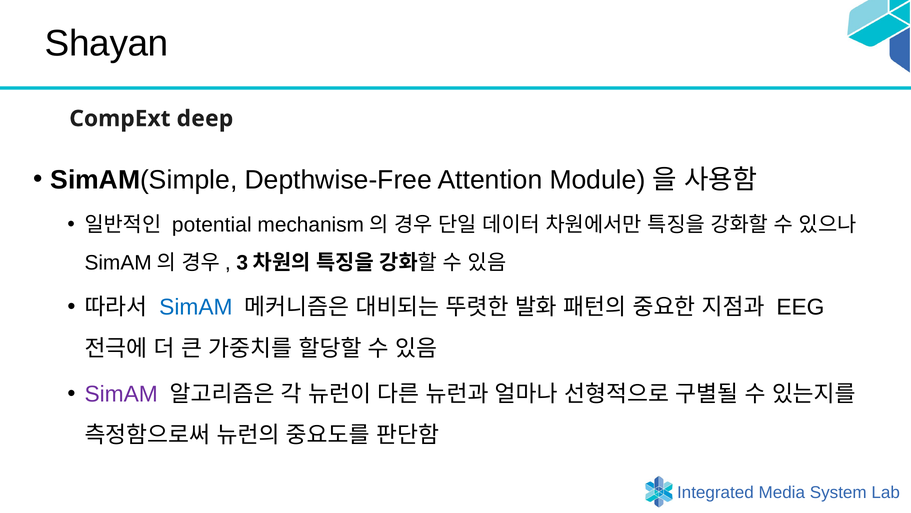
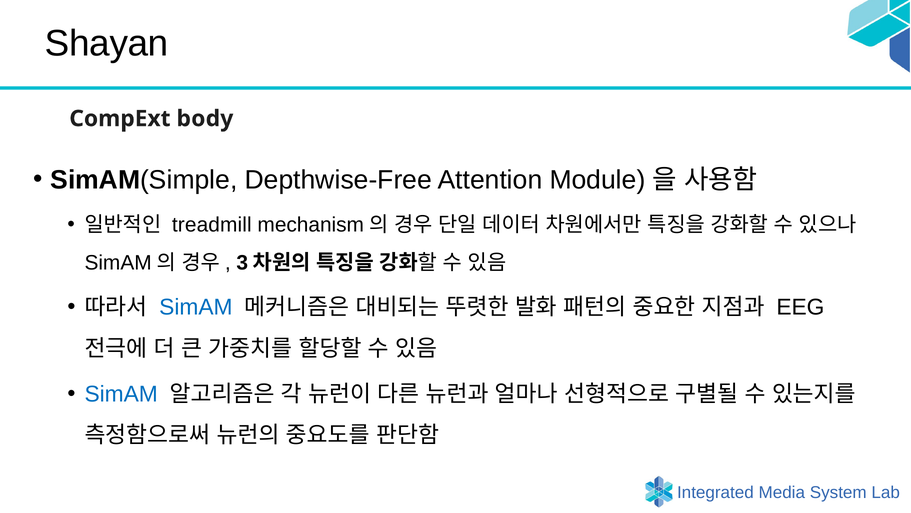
deep: deep -> body (205, 119)
potential: potential -> treadmill (212, 225)
SimAM colour: purple -> blue (121, 394)
